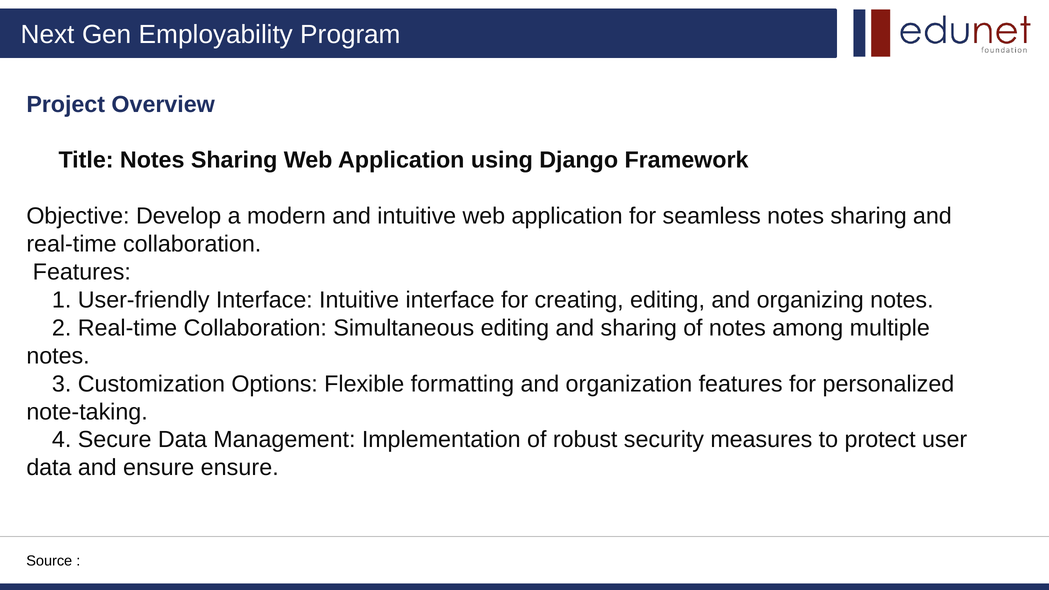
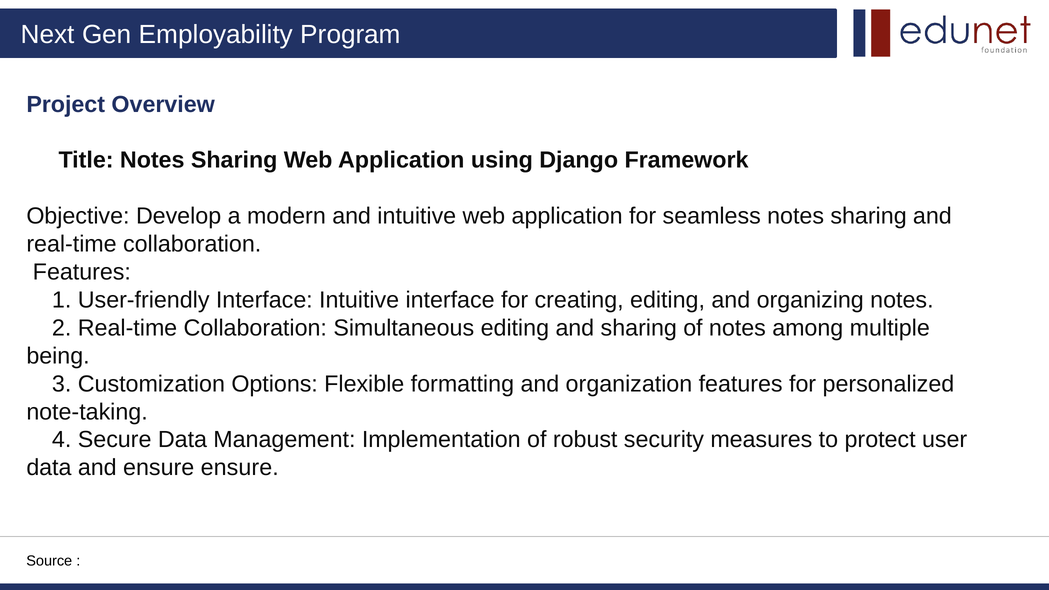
notes: notes -> being (58, 356)
